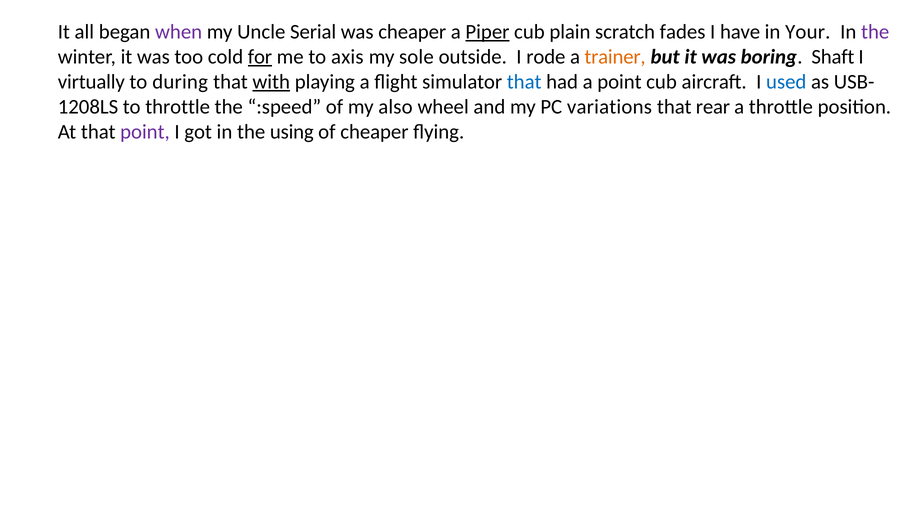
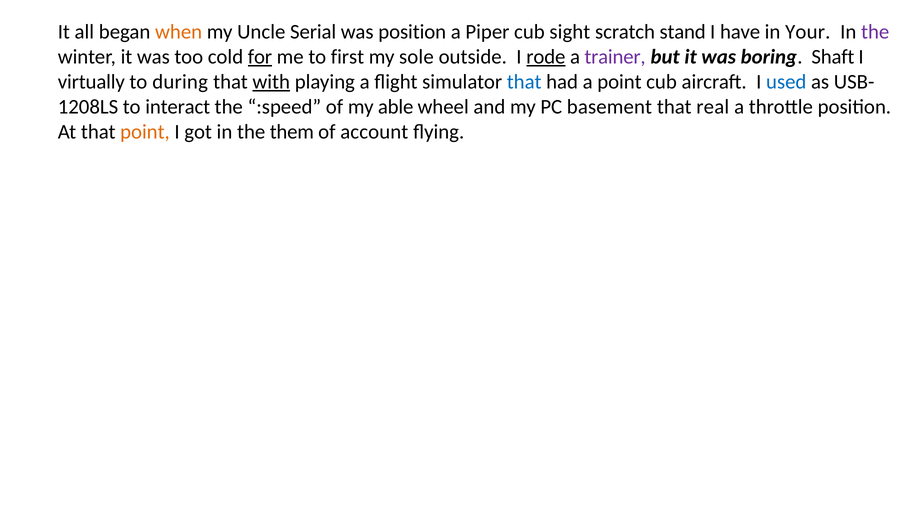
when colour: purple -> orange (179, 32)
was cheaper: cheaper -> position (412, 32)
Piper underline: present -> none (487, 32)
plain: plain -> sight (570, 32)
fades: fades -> stand (683, 32)
axis: axis -> first (347, 57)
rode underline: none -> present (546, 57)
trainer colour: orange -> purple (615, 57)
to throttle: throttle -> interact (178, 107)
also: also -> able (396, 107)
variations: variations -> basement (609, 107)
rear: rear -> real (713, 107)
point colour: purple -> orange (145, 132)
using: using -> them (292, 132)
of cheaper: cheaper -> account (374, 132)
